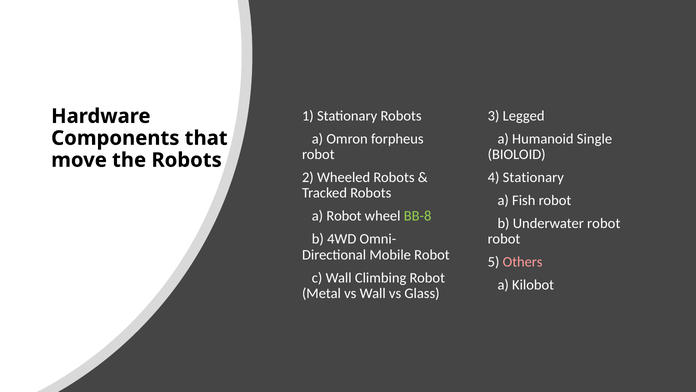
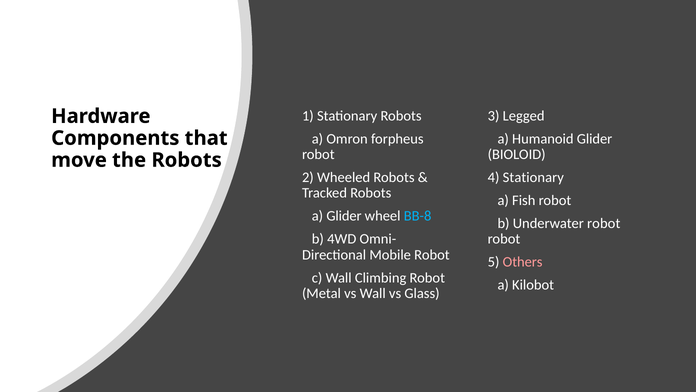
Humanoid Single: Single -> Glider (595, 139)
a Robot: Robot -> Glider (344, 216)
BB-8 colour: light green -> light blue (418, 216)
